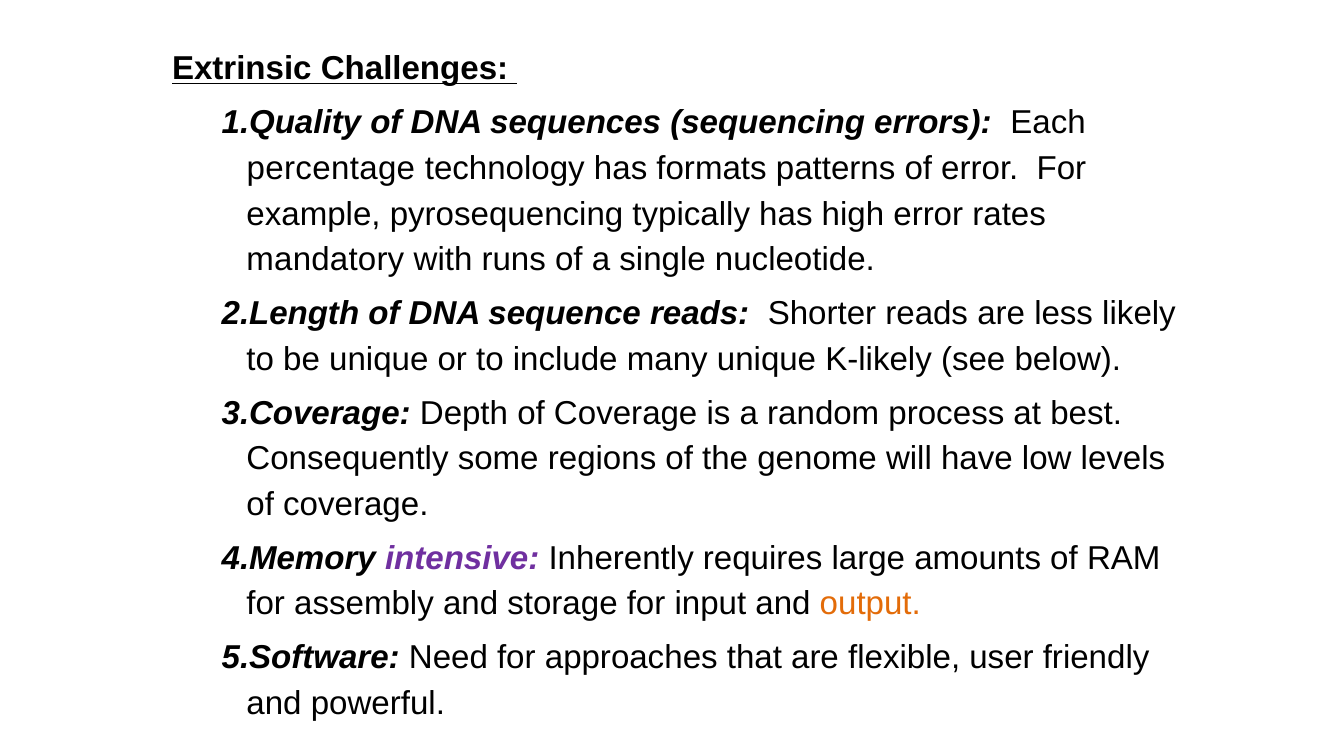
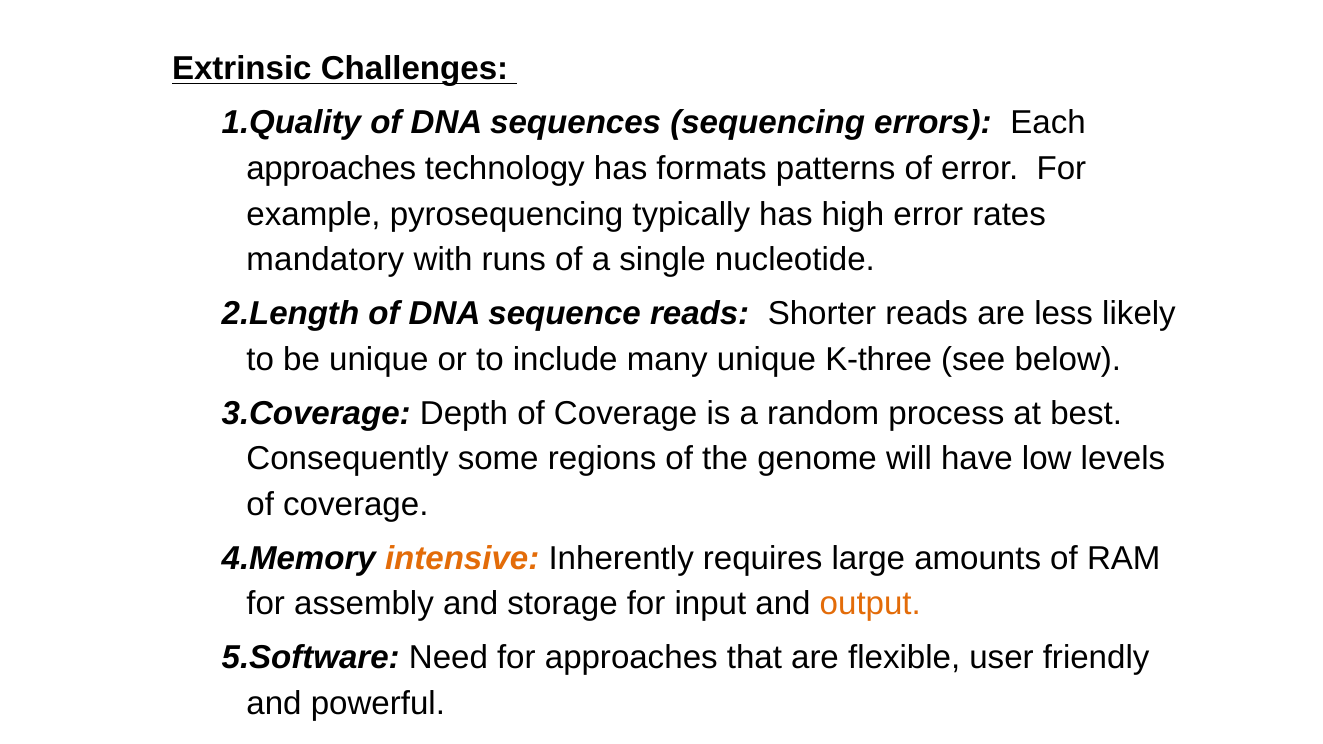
percentage: percentage -> approaches (331, 169)
K-likely: K-likely -> K-three (879, 359)
intensive colour: purple -> orange (462, 558)
